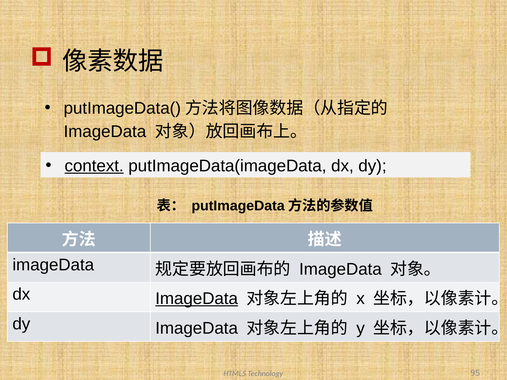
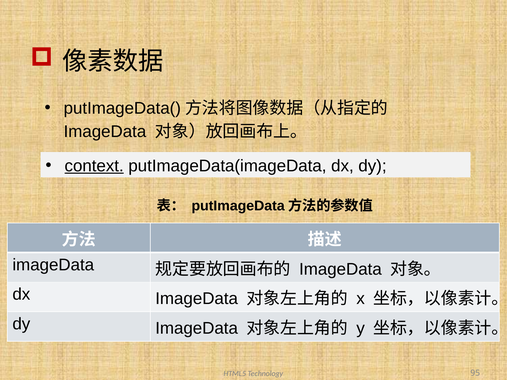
ImageData underline: present -> none (197, 299)
